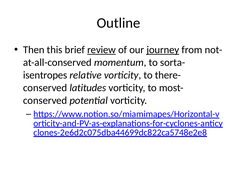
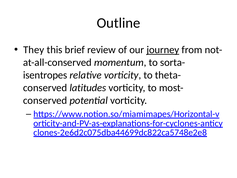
Then: Then -> They (34, 50)
review underline: present -> none (102, 50)
there-: there- -> theta- (168, 75)
